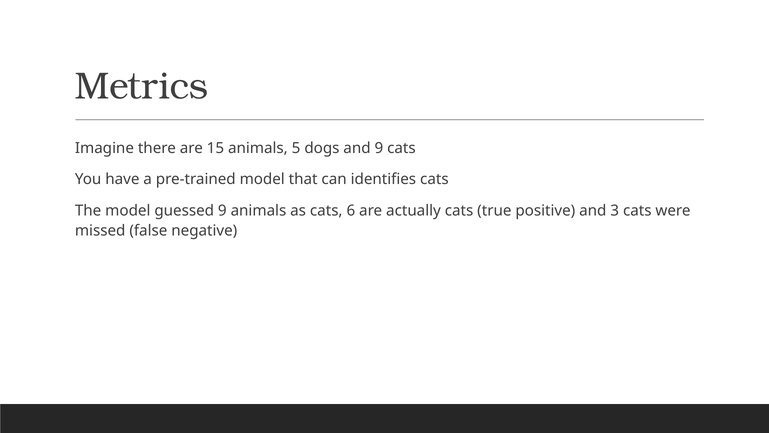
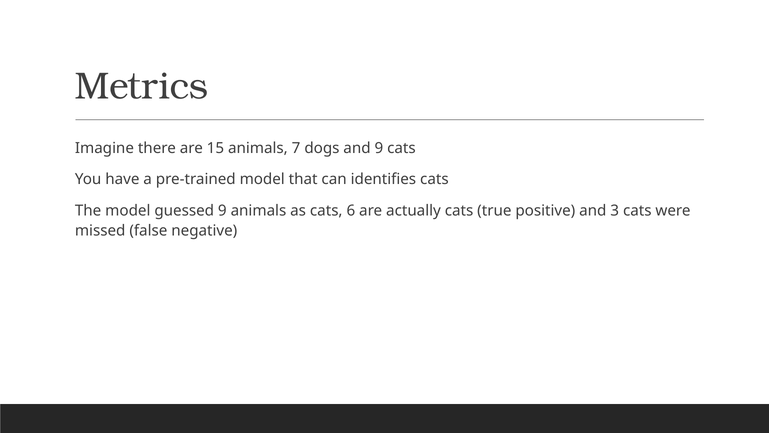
5: 5 -> 7 (296, 148)
